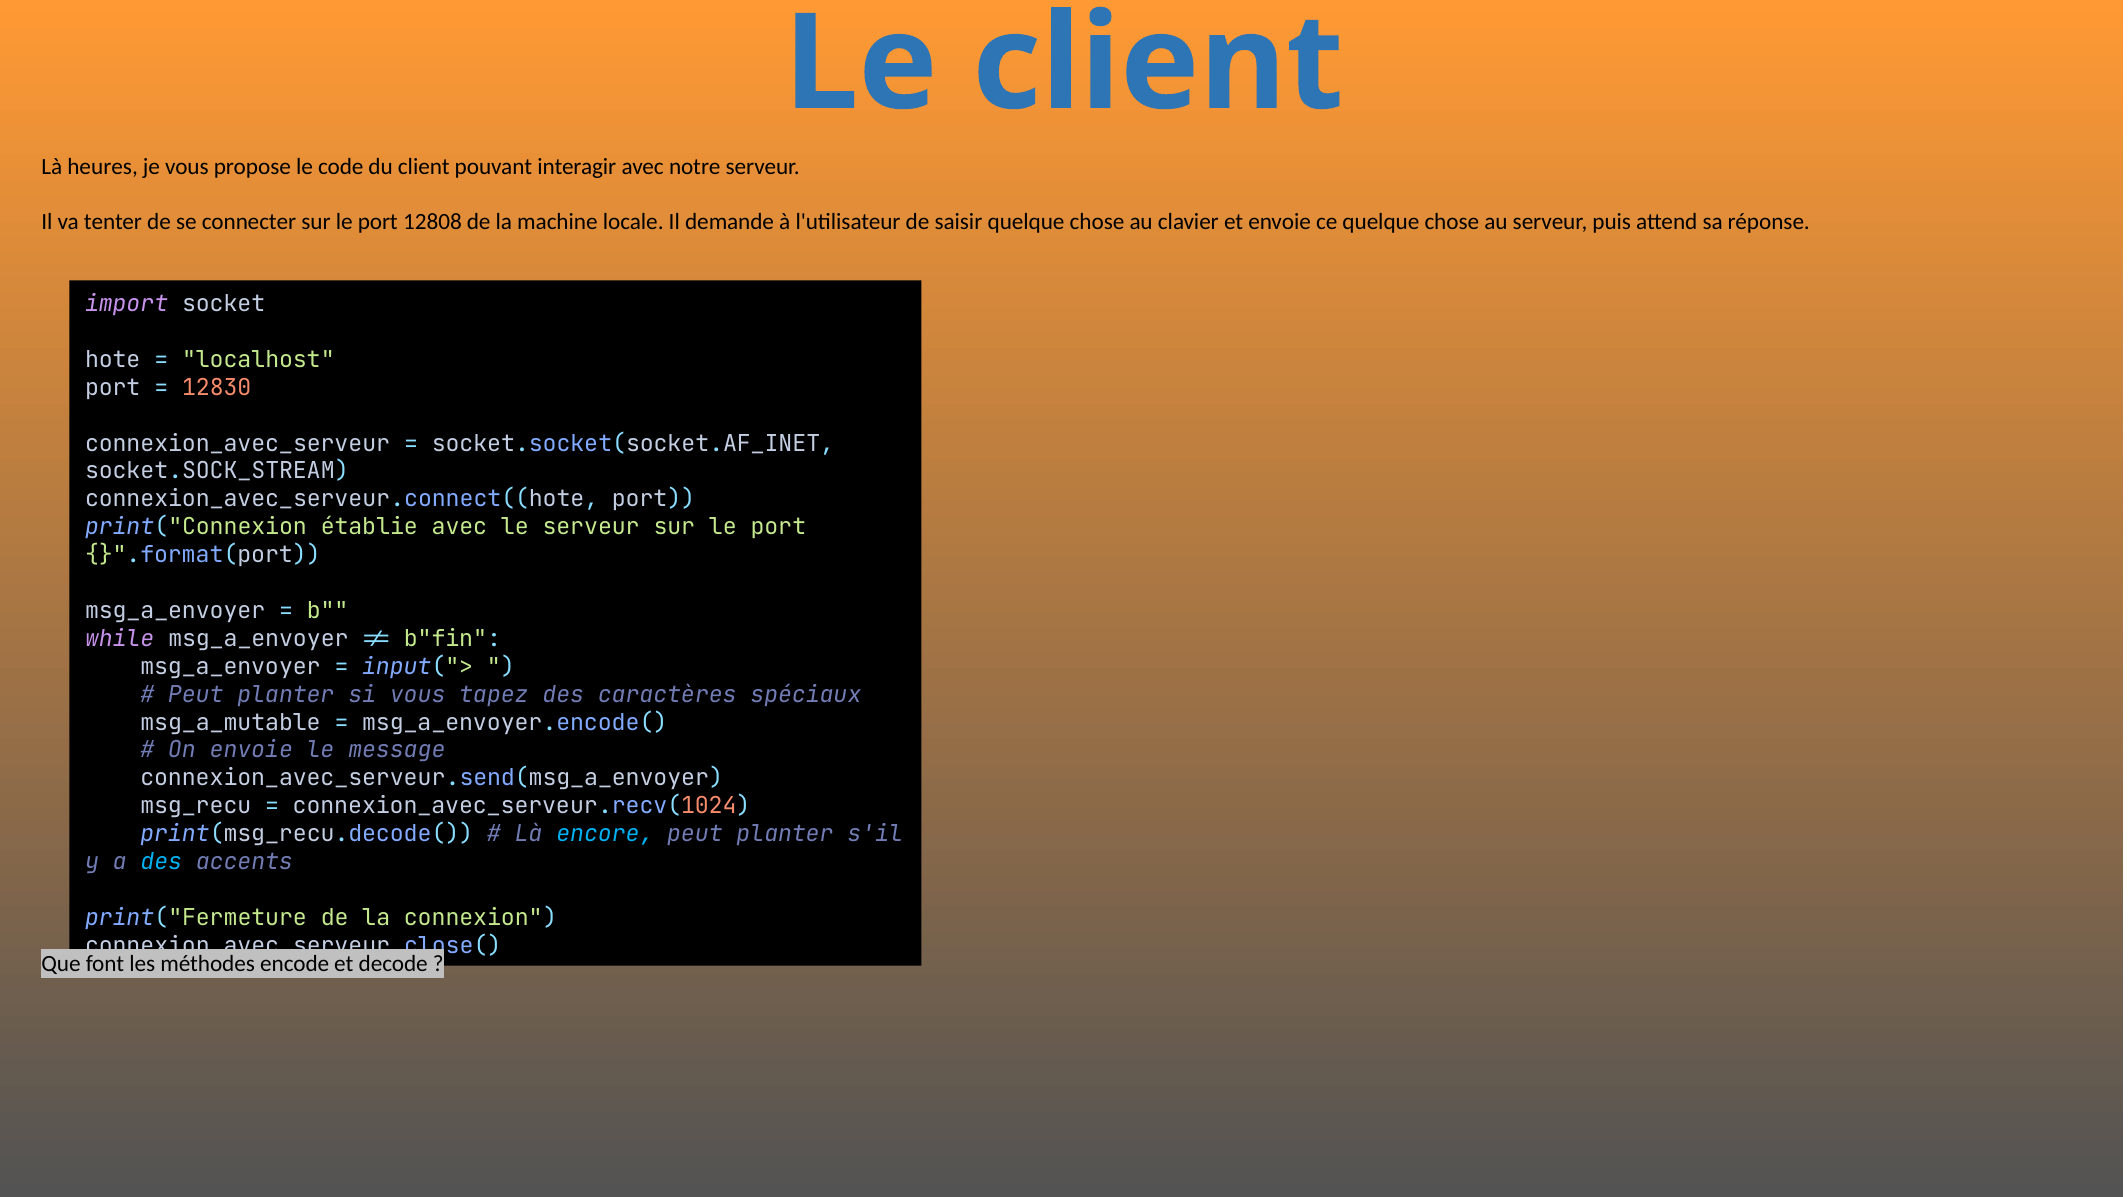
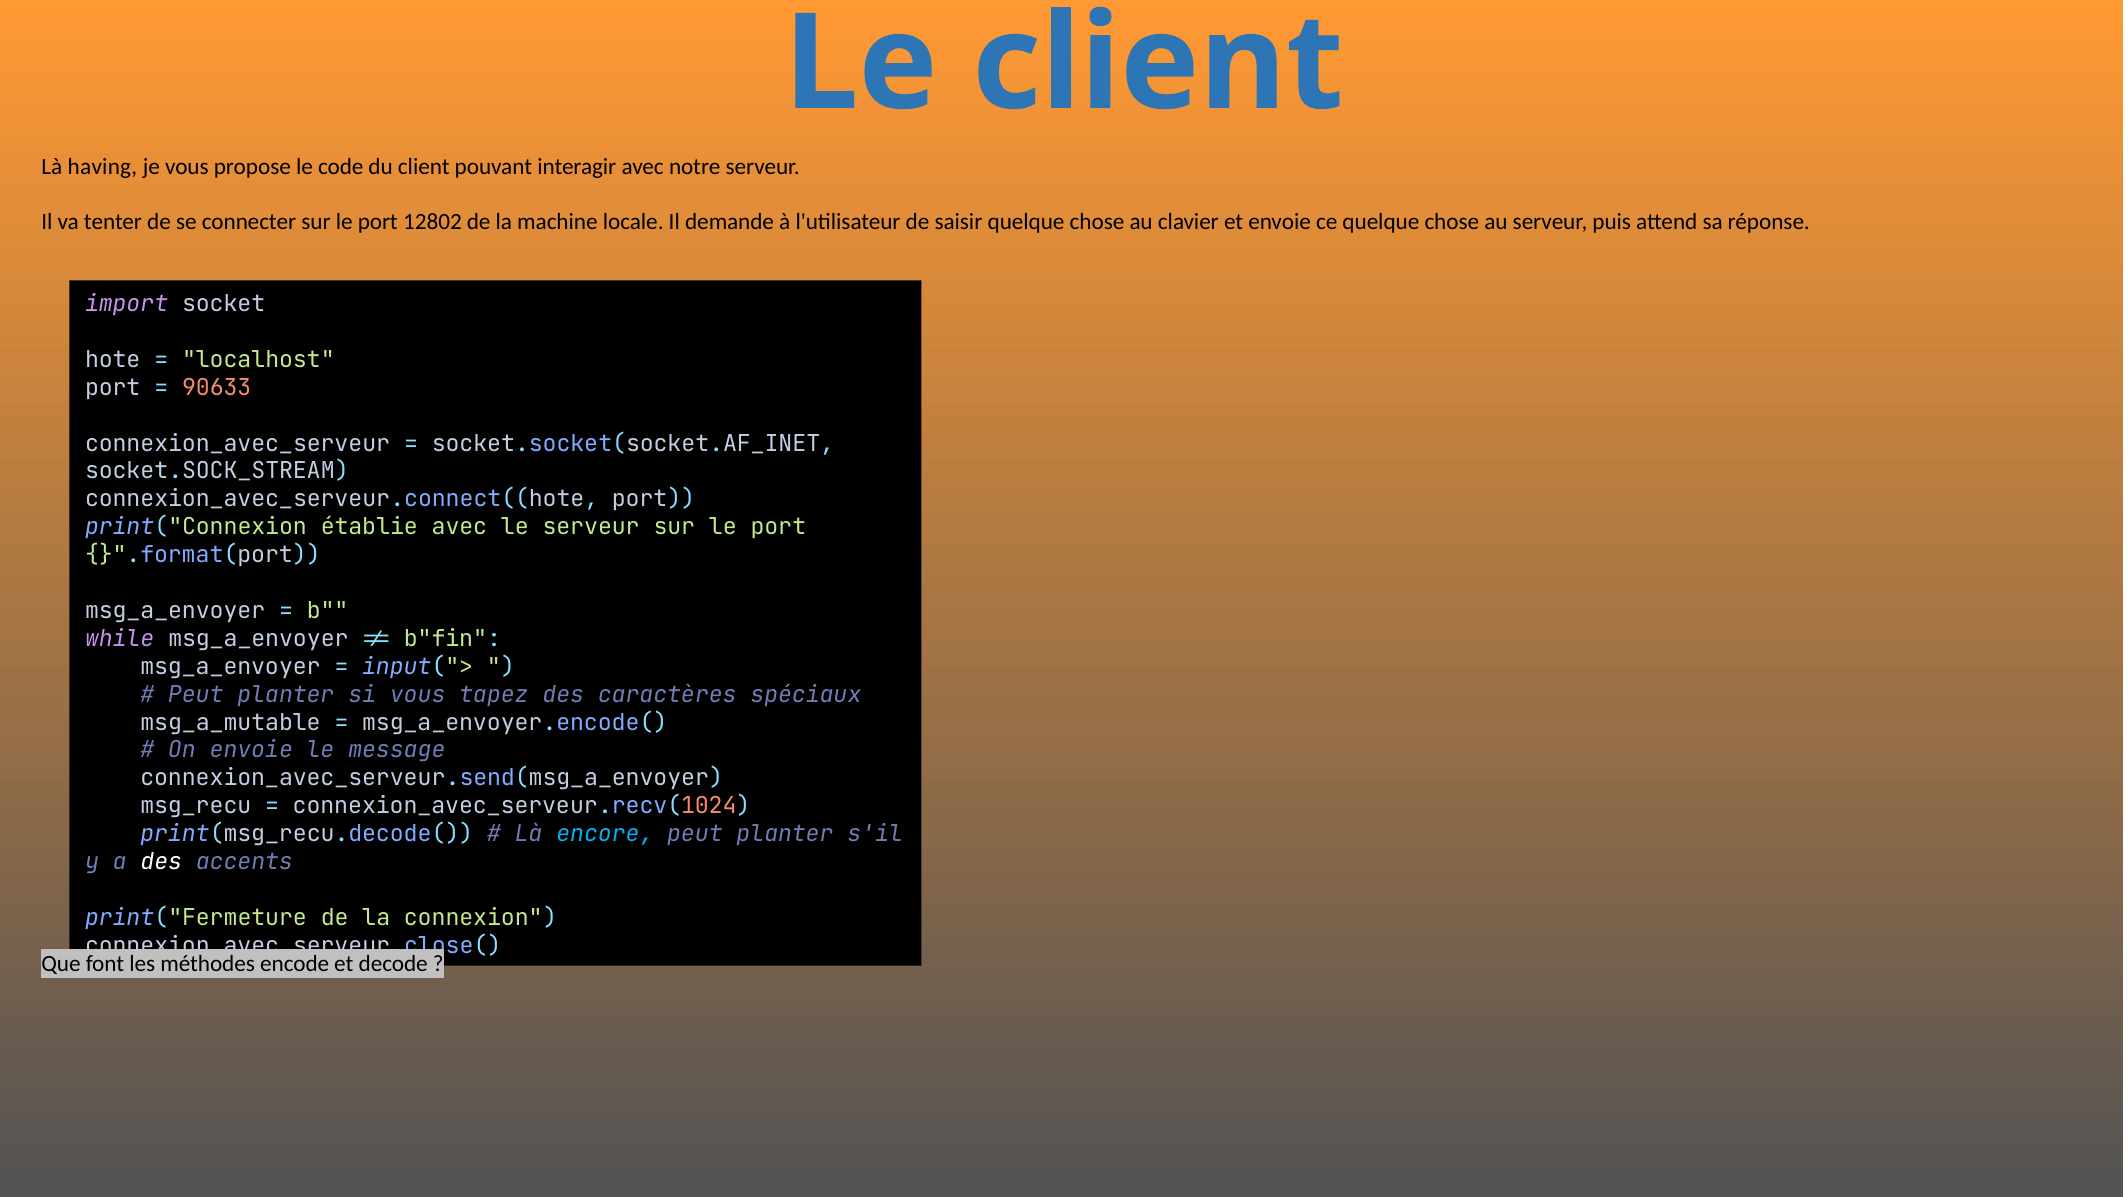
heures: heures -> having (102, 166)
12808: 12808 -> 12802 (432, 222)
12830: 12830 -> 90633 (217, 388)
des colour: light blue -> white (161, 862)
